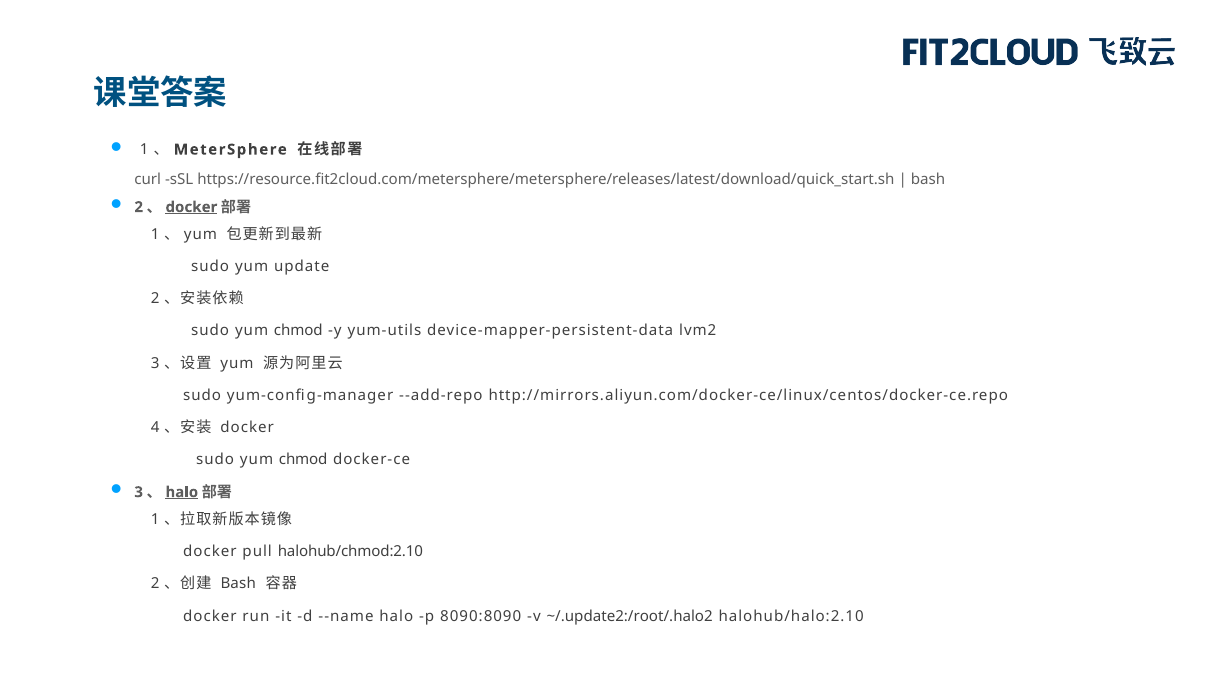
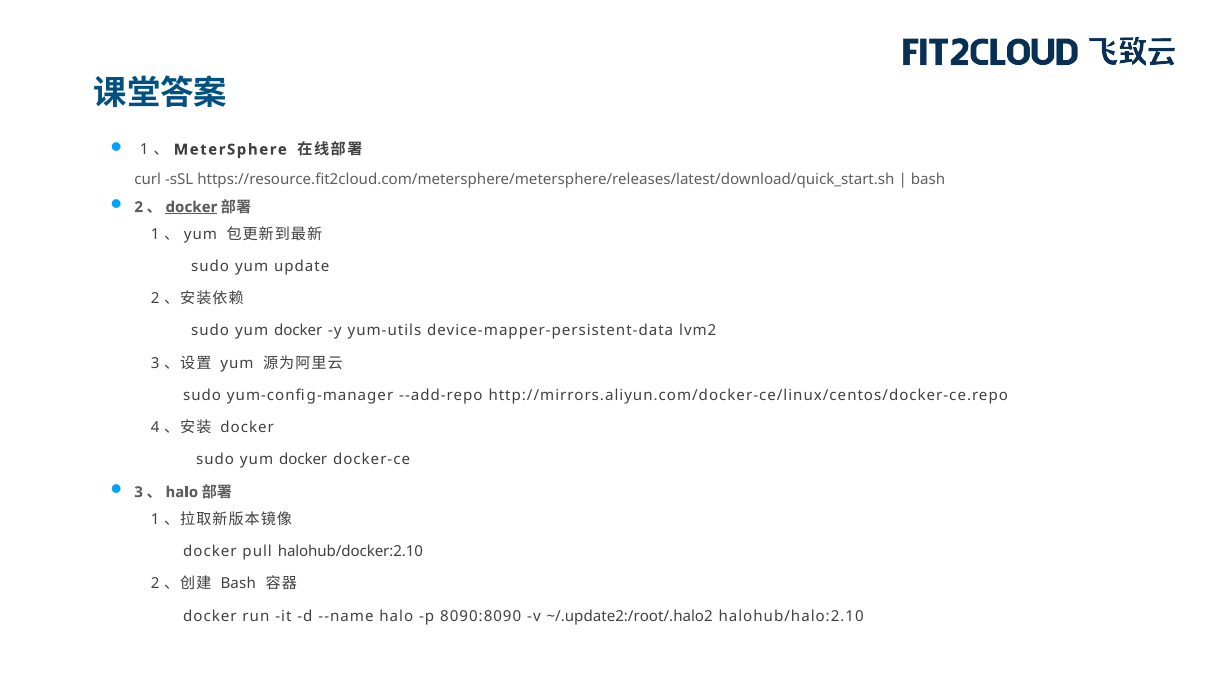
chmod: chmod -> docker (298, 331)
chmod: chmod -> docker (303, 460)
halo underline: present -> none (182, 492)
halohub/chmod:2.10: halohub/chmod:2.10 -> halohub/docker:2.10 (350, 552)
